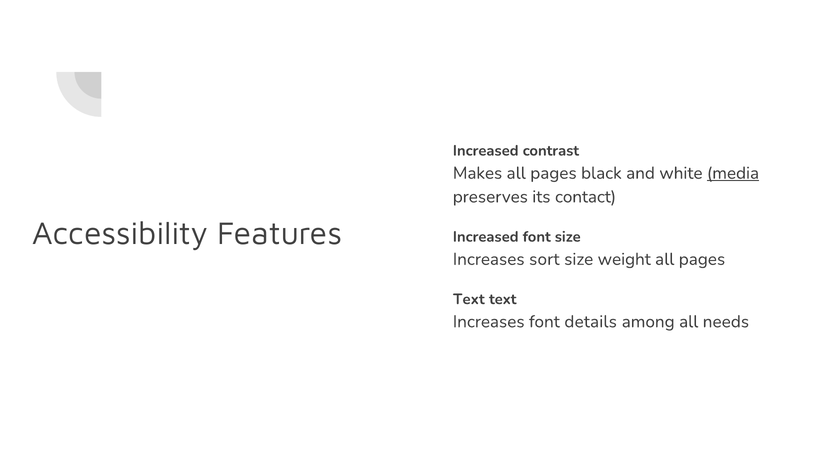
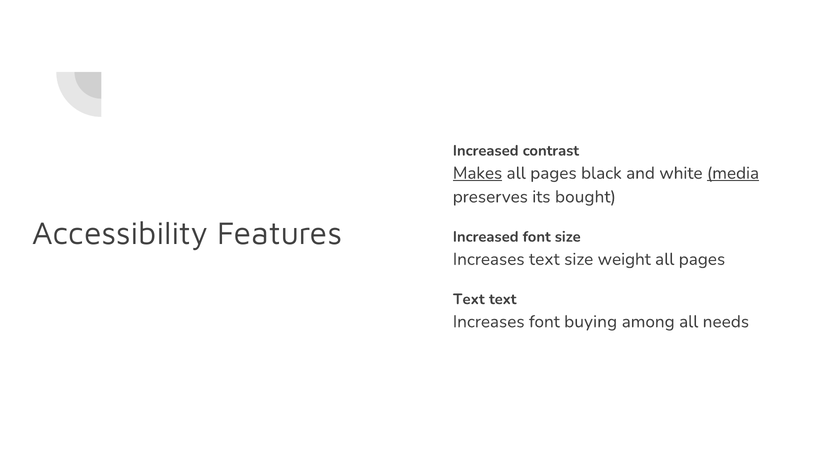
Makes underline: none -> present (478, 173)
contact: contact -> bought (585, 197)
Increases sort: sort -> text (544, 259)
details: details -> buying (591, 322)
